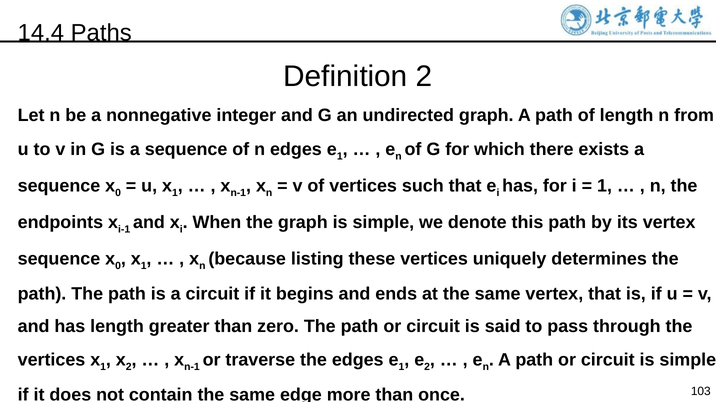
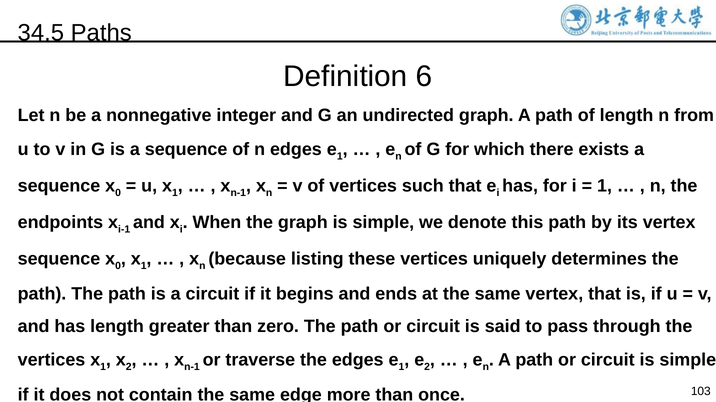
14.4: 14.4 -> 34.5 (41, 33)
Definition 2: 2 -> 6 (424, 76)
